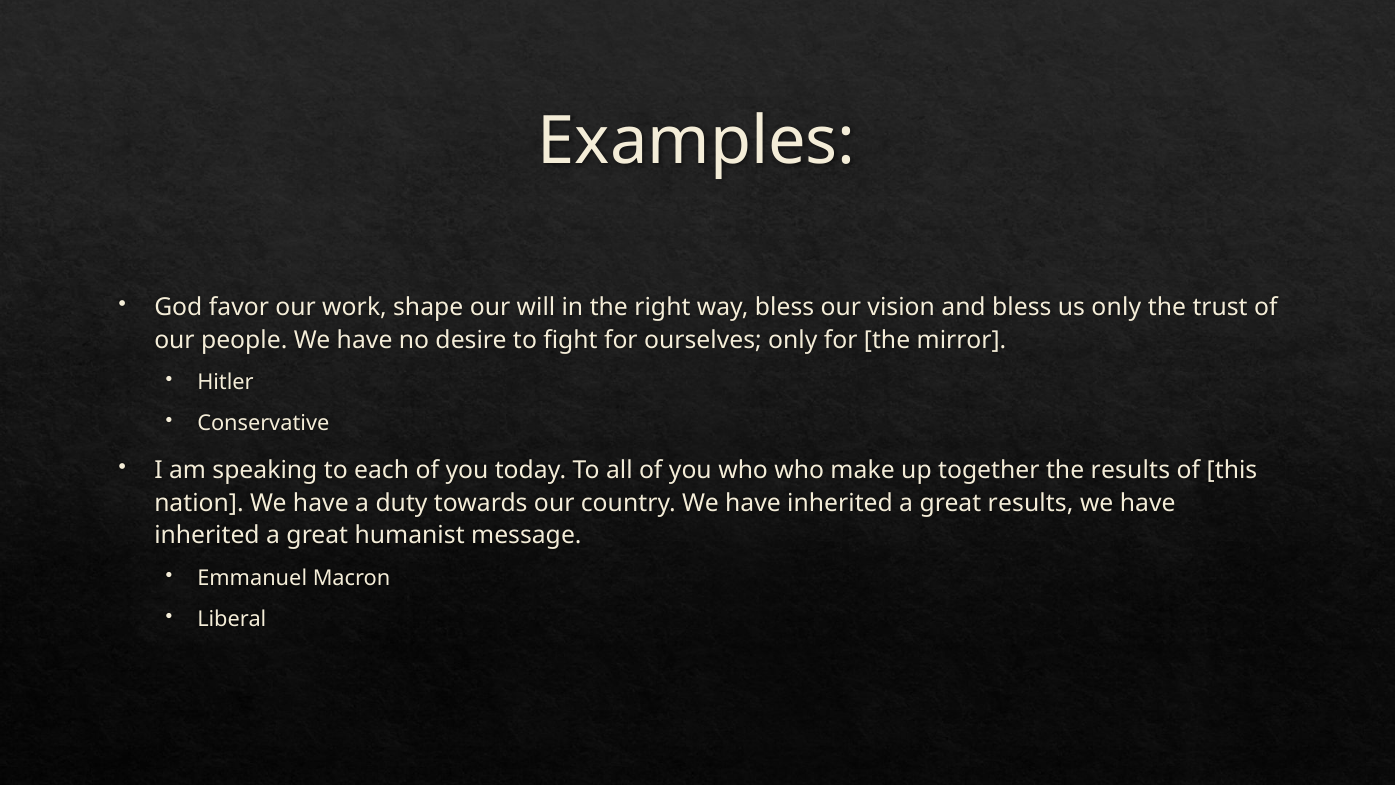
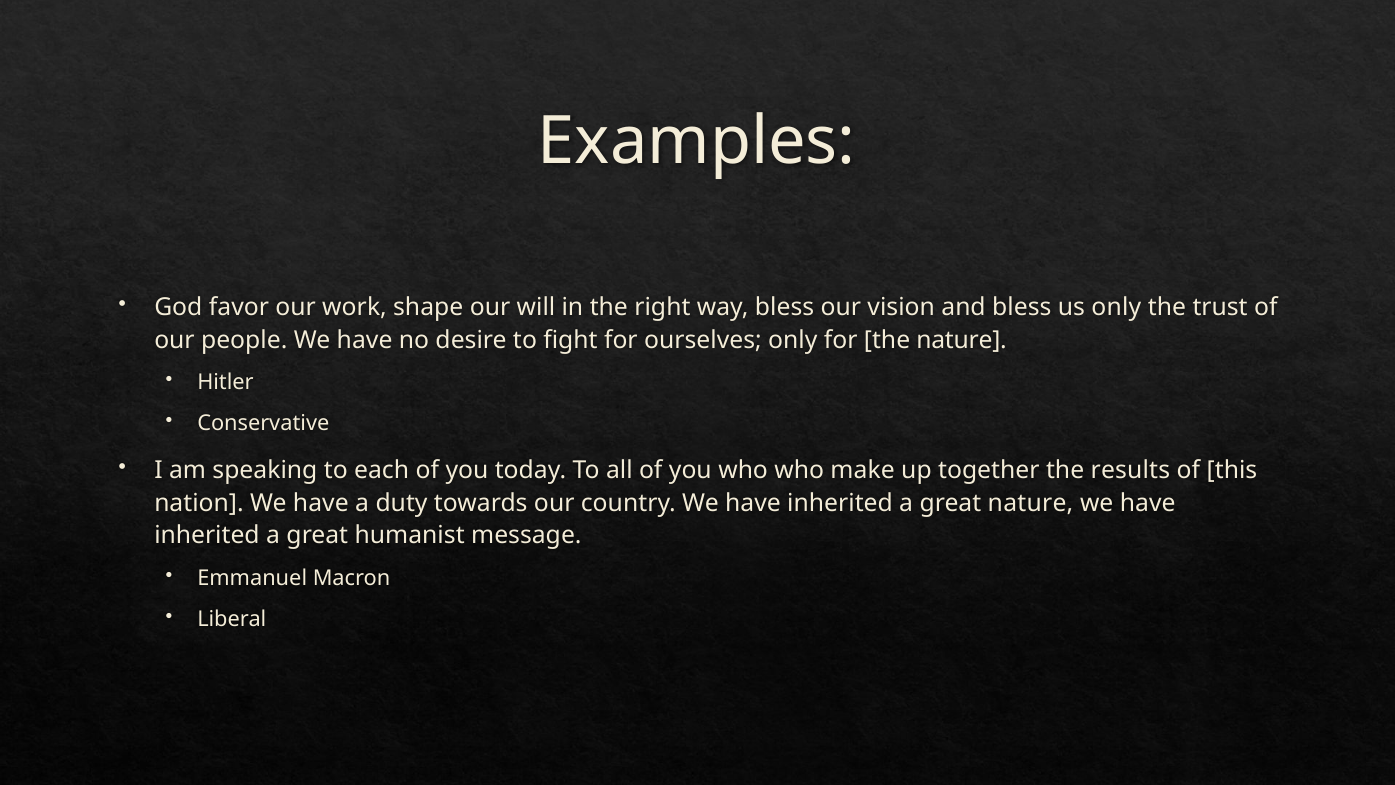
the mirror: mirror -> nature (962, 340)
great results: results -> nature (1031, 503)
